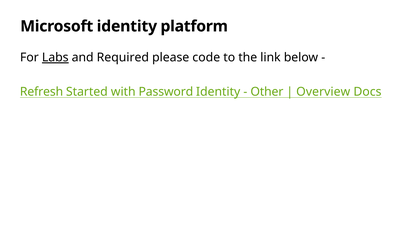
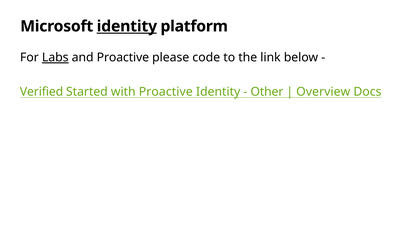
identity underline: none -> present (127, 26)
and Required: Required -> Proactive (123, 58)
Refresh: Refresh -> Verified (42, 92)
with Password: Password -> Proactive (166, 92)
